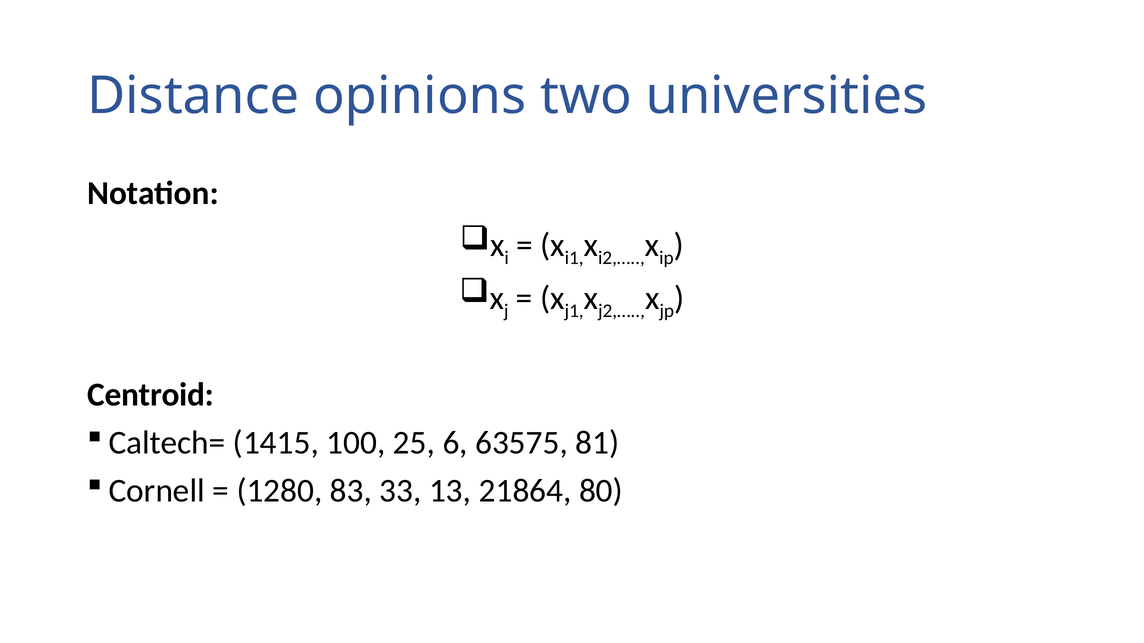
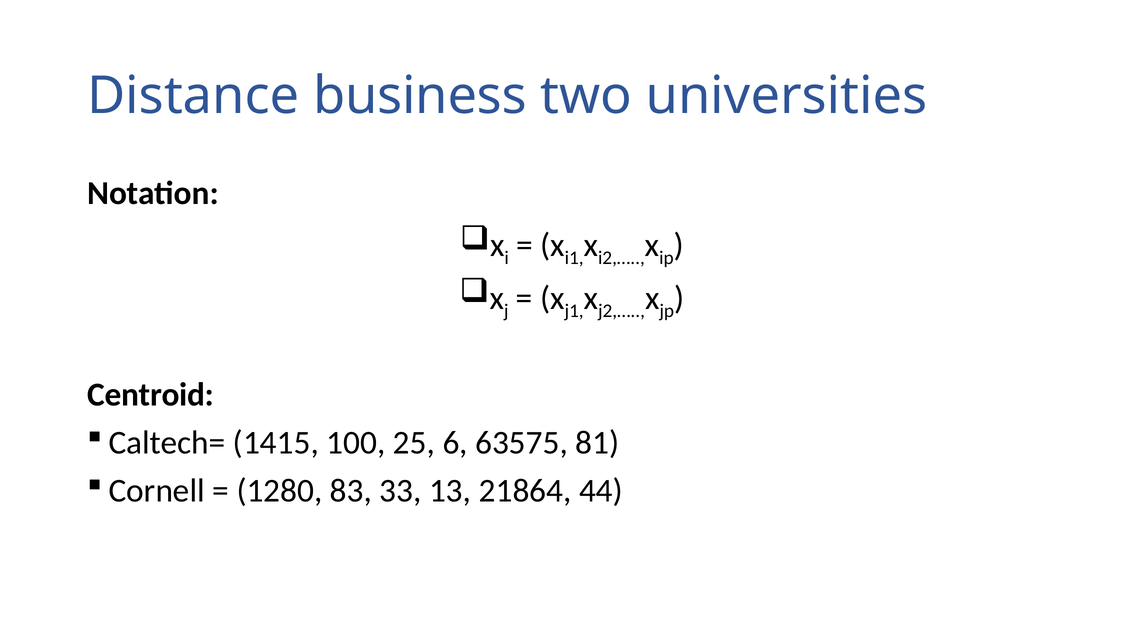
opinions: opinions -> business (420, 96)
80: 80 -> 44 (601, 491)
